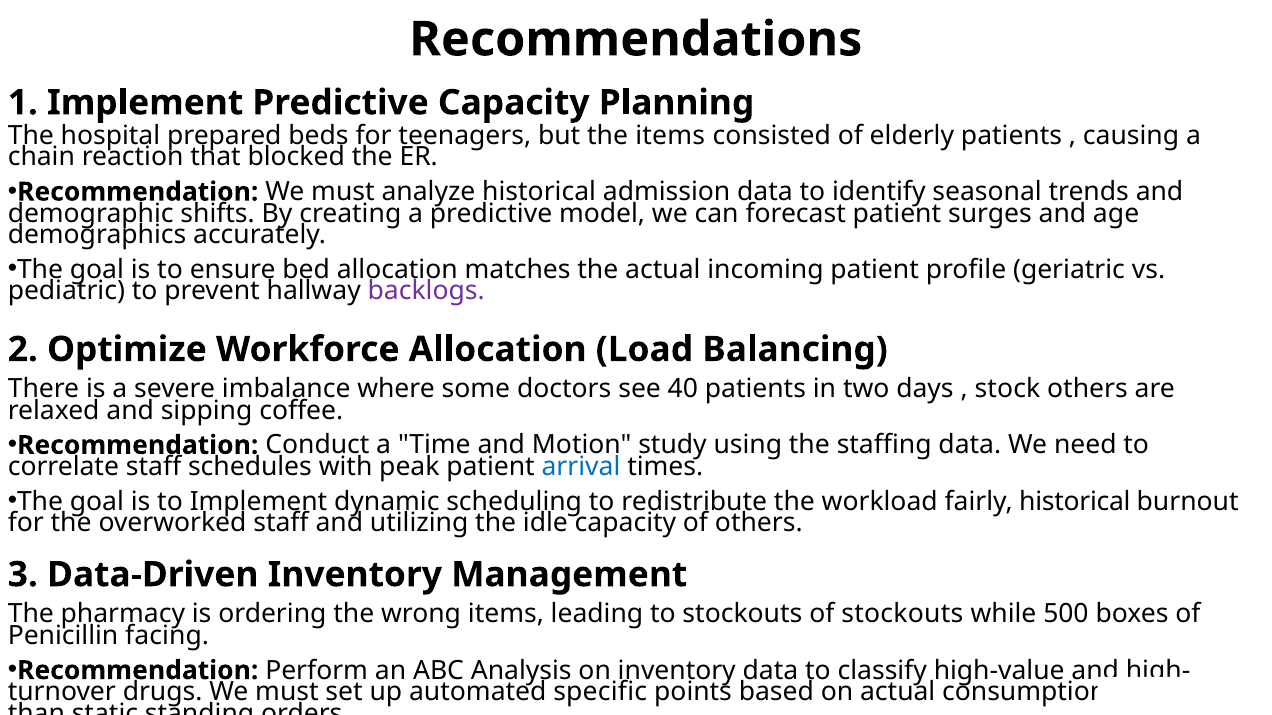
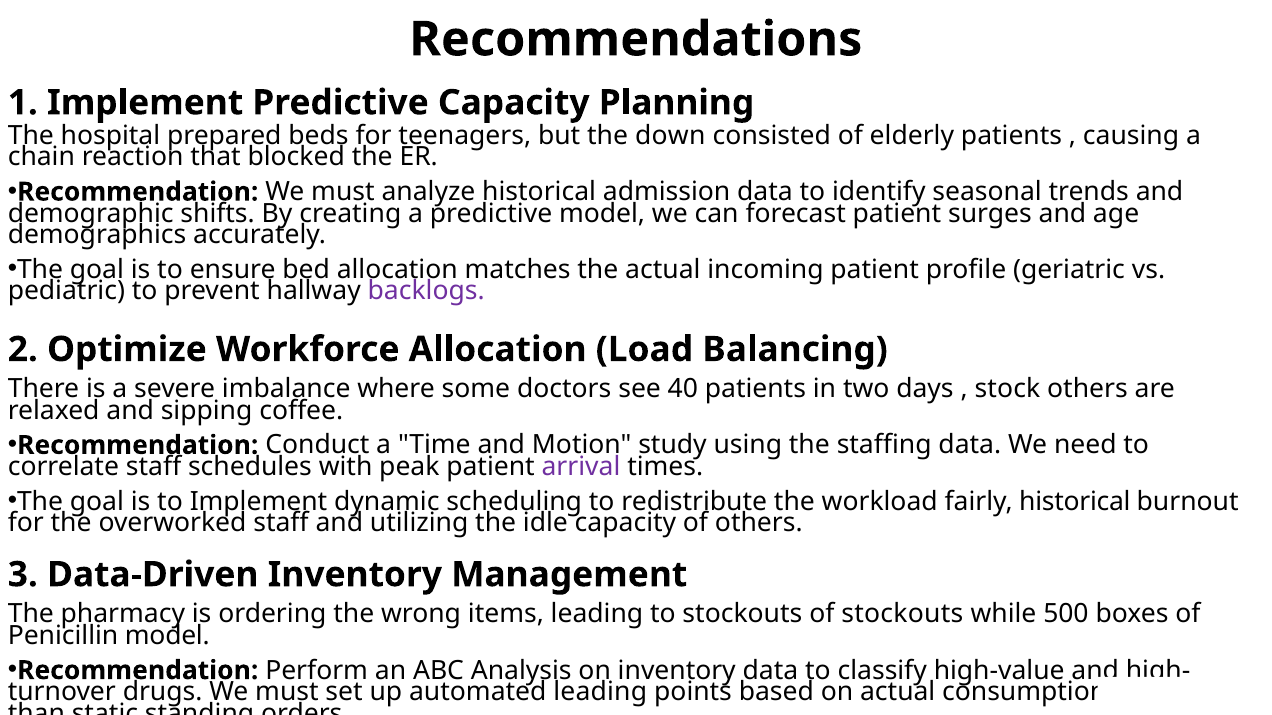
the items: items -> down (670, 136)
arrival colour: blue -> purple (581, 467)
Penicillin facing: facing -> model (167, 636)
automated specific: specific -> leading (600, 692)
